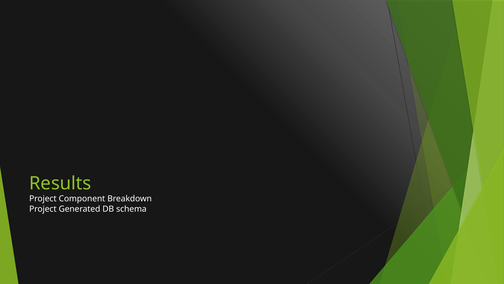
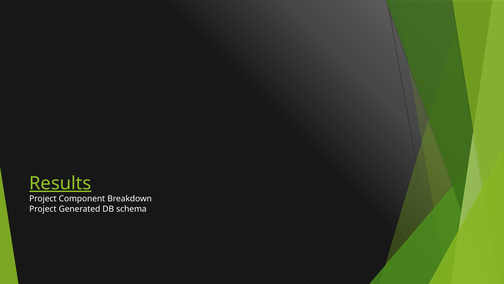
Results underline: none -> present (60, 183)
